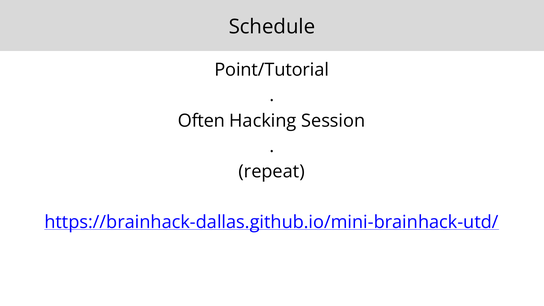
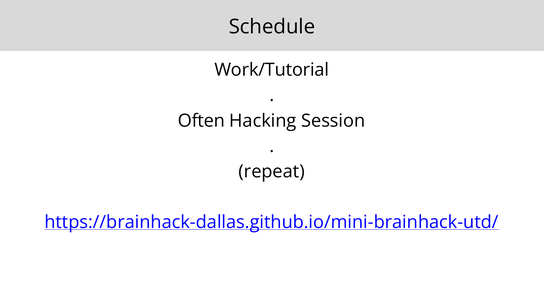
Point/Tutorial: Point/Tutorial -> Work/Tutorial (272, 70)
